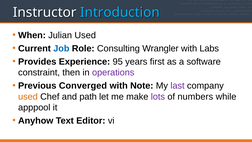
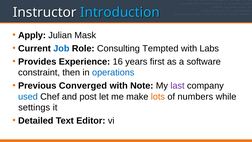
When: When -> Apply (32, 35)
Julian Used: Used -> Mask (85, 35)
Wrangler: Wrangler -> Tempted (160, 48)
95: 95 -> 16 (118, 62)
operations colour: purple -> blue (113, 72)
used colour: orange -> blue (28, 96)
path: path -> post (88, 96)
lots colour: purple -> orange (158, 96)
apppool: apppool -> settings (34, 107)
Anyhow: Anyhow -> Detailed (36, 120)
